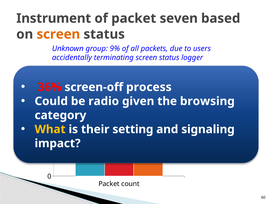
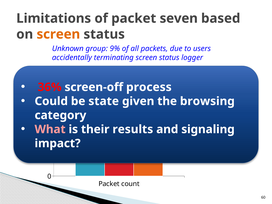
Instrument: Instrument -> Limitations (54, 18)
radio: radio -> state (104, 101)
What colour: yellow -> pink (50, 129)
setting: setting -> results (133, 129)
